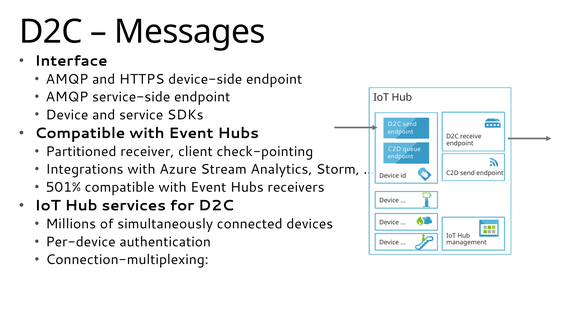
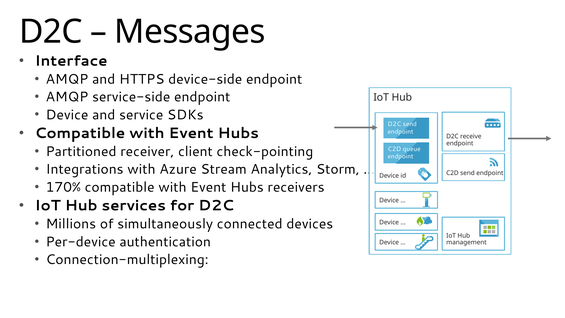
501%: 501% -> 170% (63, 187)
